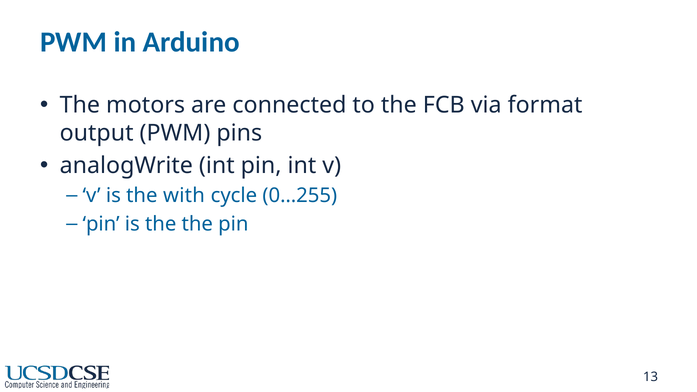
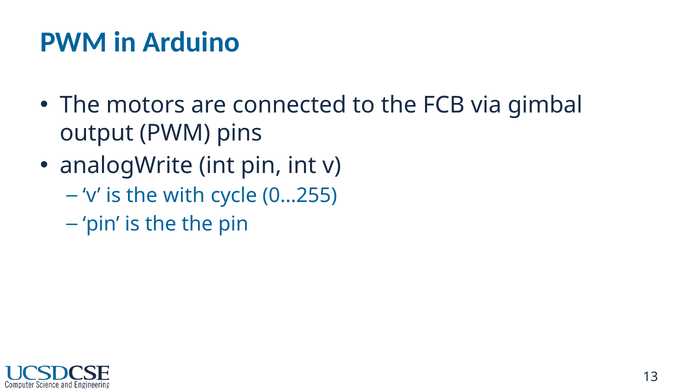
format: format -> gimbal (545, 105)
